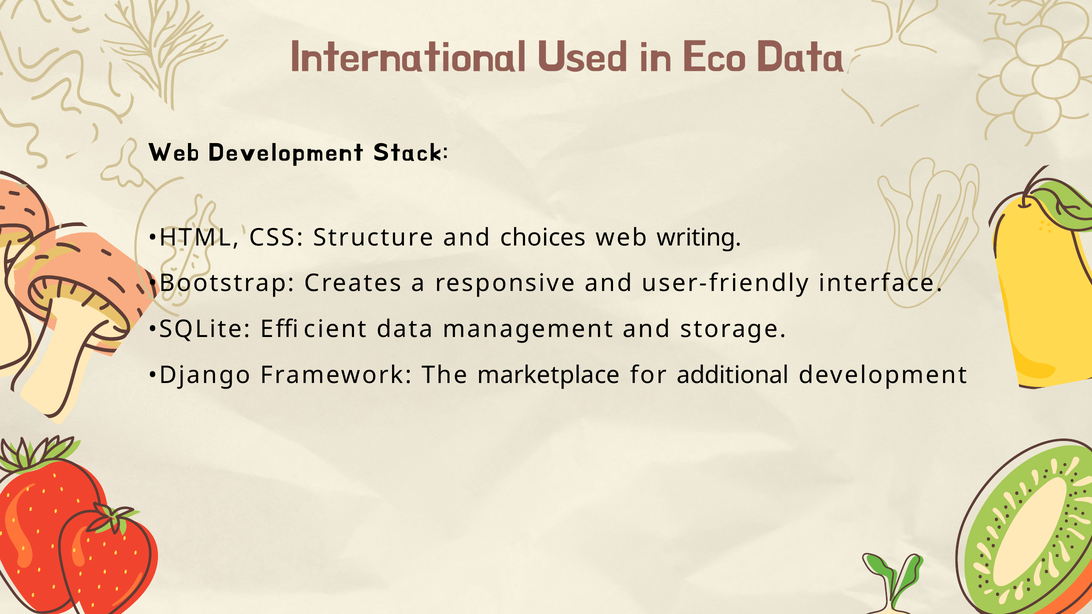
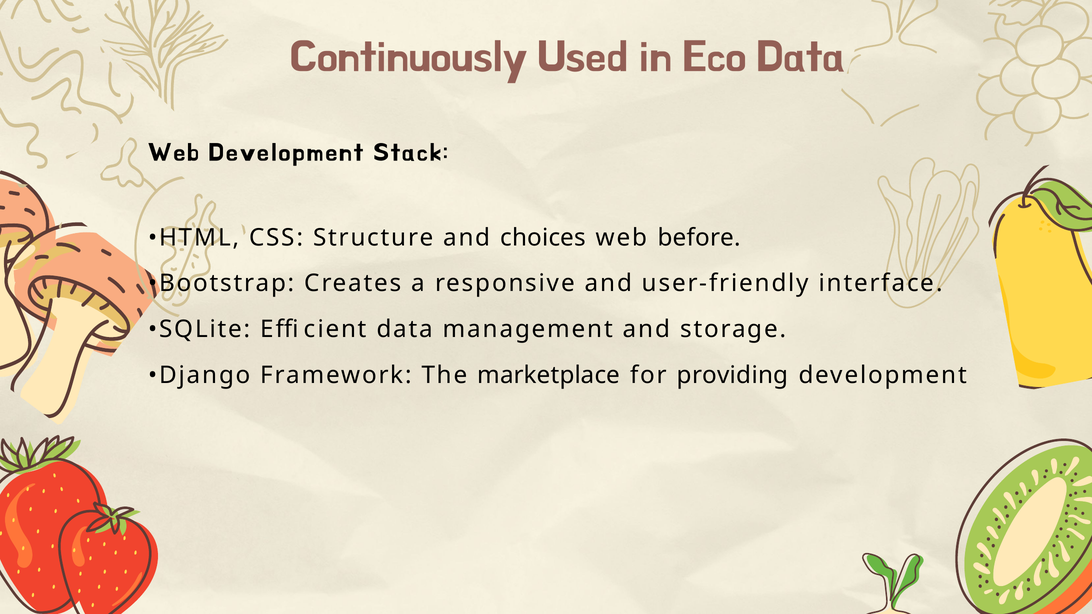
International: International -> Continuously (409, 55)
writing: writing -> before (699, 238)
additional: additional -> providing (733, 375)
